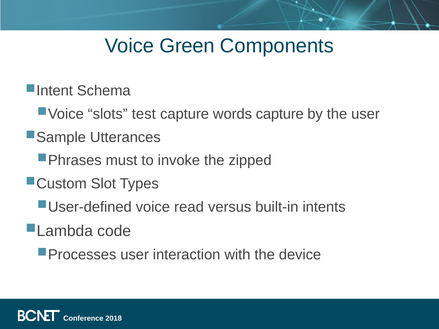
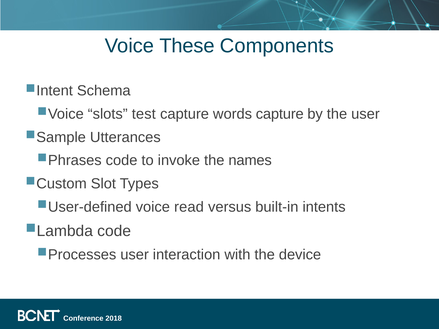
Green: Green -> These (187, 46)
must: must -> code (122, 161)
zipped: zipped -> names (250, 161)
